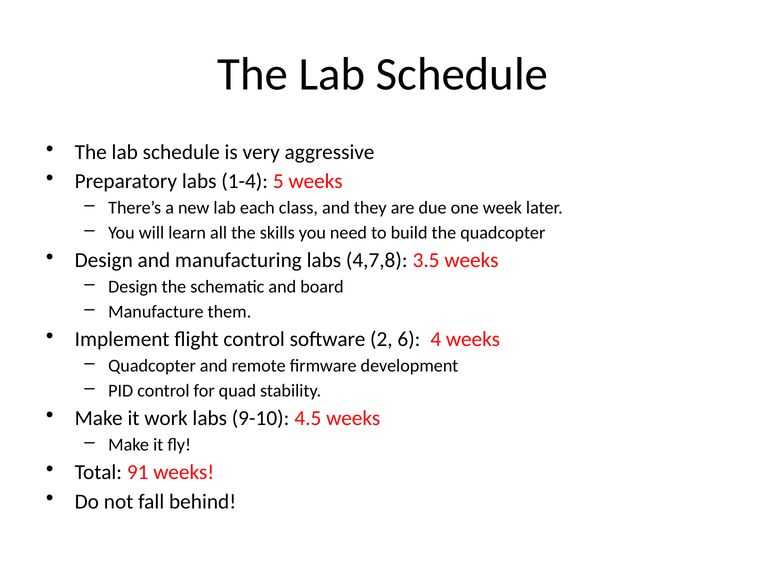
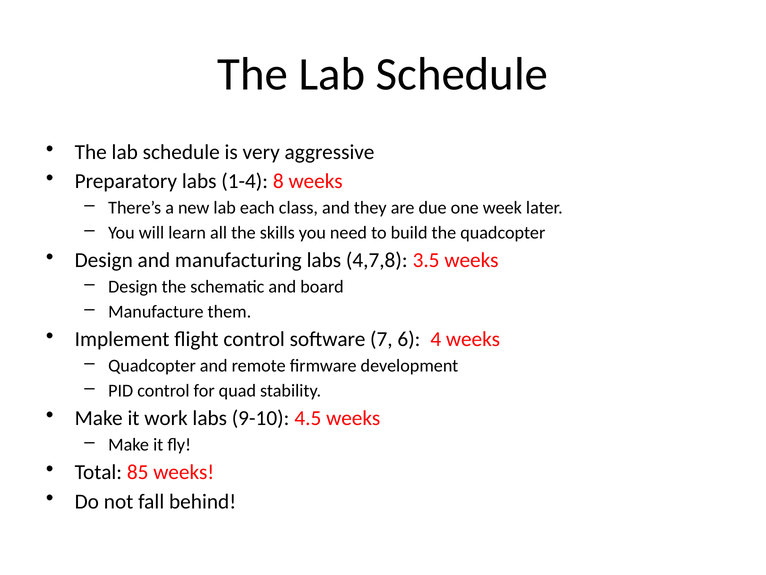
5: 5 -> 8 (278, 181)
2: 2 -> 7 (381, 339)
91: 91 -> 85 (138, 472)
